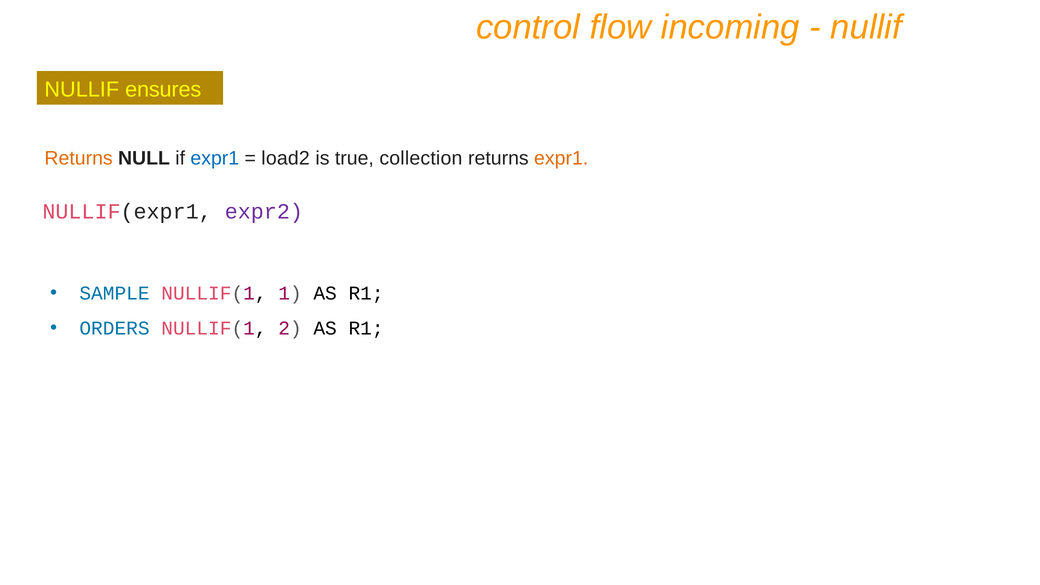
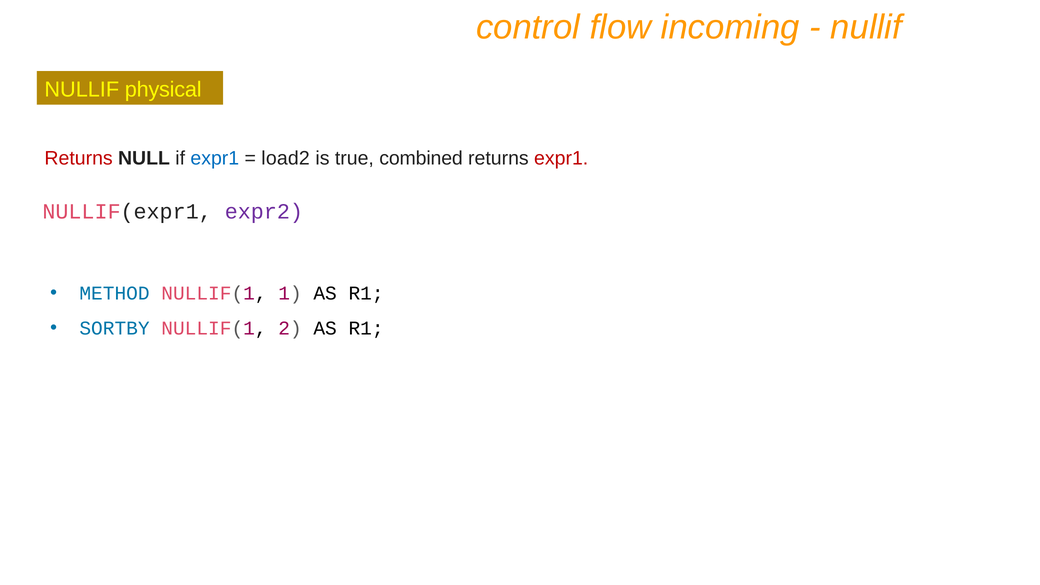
ensures: ensures -> physical (163, 89)
Returns colour: orange -> red (79, 158)
collection: collection -> combined (421, 158)
expr1 colour: orange -> red (561, 158)
SAMPLE: SAMPLE -> METHOD (115, 293)
ORDERS: ORDERS -> SORTBY (115, 328)
